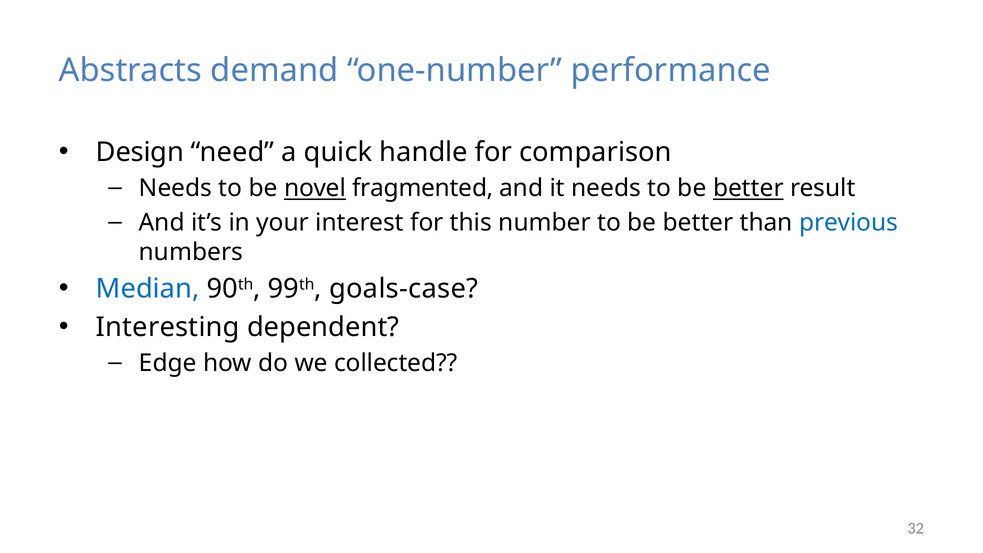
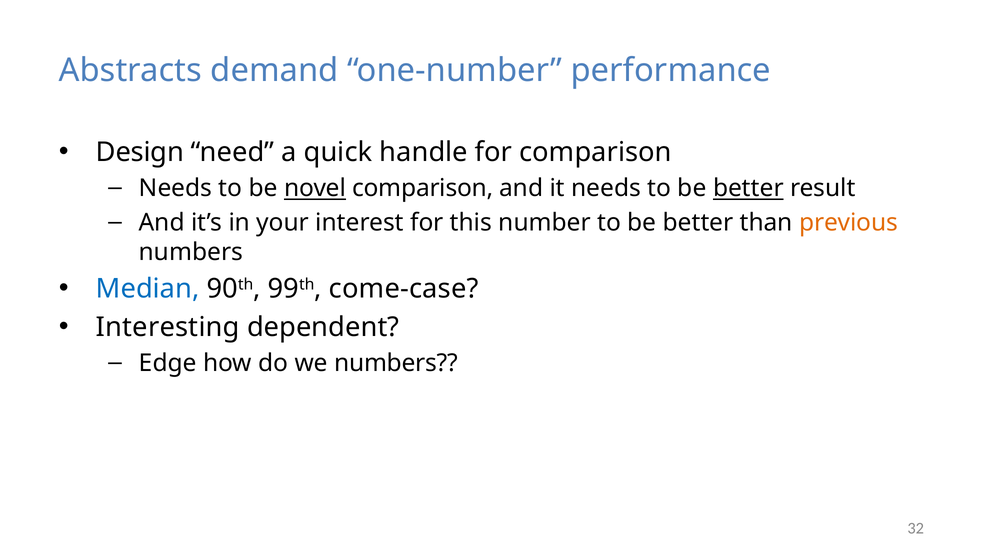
novel fragmented: fragmented -> comparison (423, 188)
previous colour: blue -> orange (848, 223)
goals-case: goals-case -> come-case (404, 289)
we collected: collected -> numbers (396, 363)
